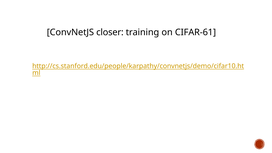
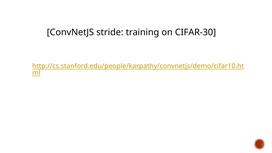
closer: closer -> stride (110, 32)
CIFAR-61: CIFAR-61 -> CIFAR-30 (195, 32)
